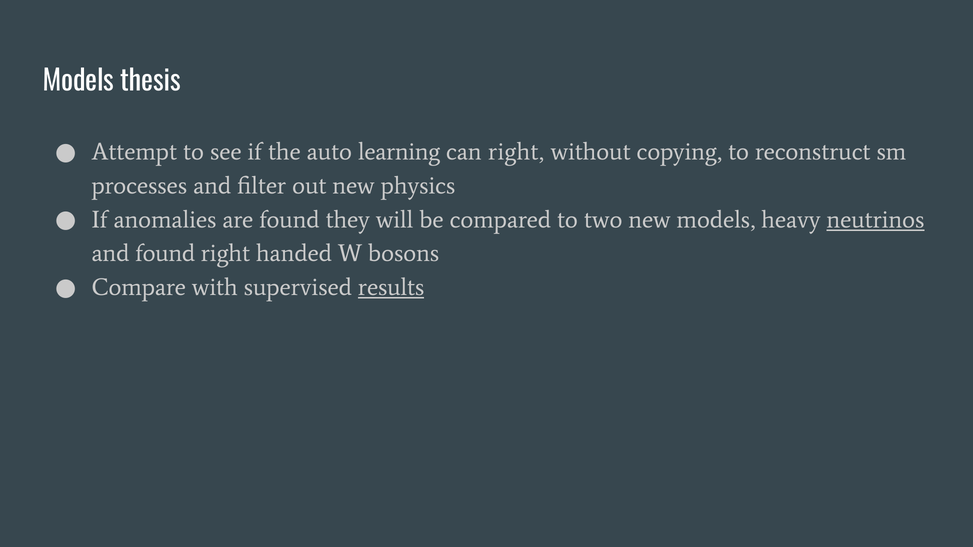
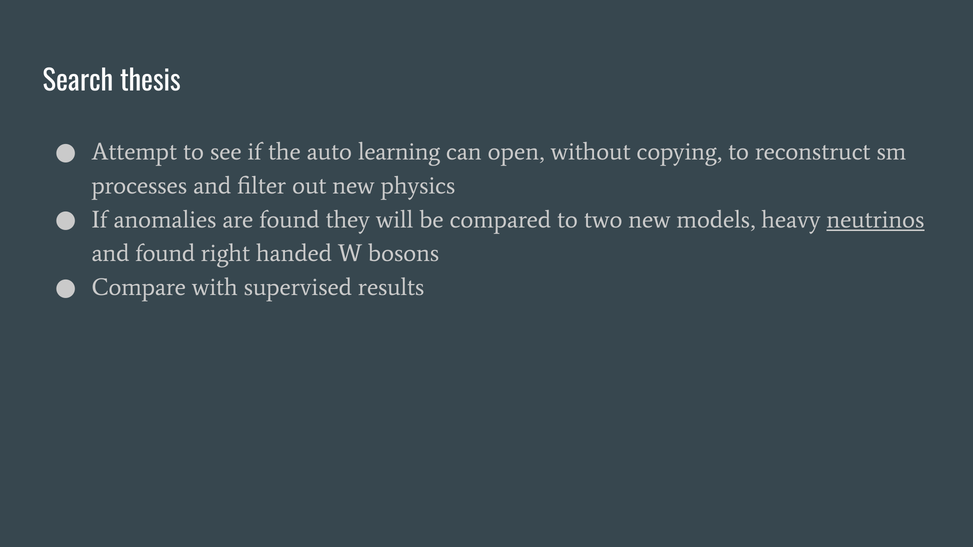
Models: Models -> Search (78, 82)
can right: right -> open (516, 152)
results underline: present -> none (391, 288)
